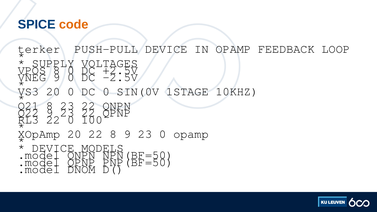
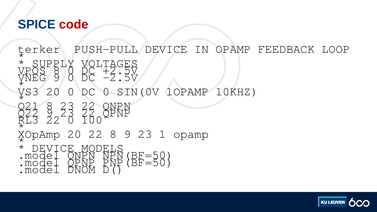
code colour: orange -> red (74, 25)
1STAGE: 1STAGE -> 1OPAMP (187, 92)
23 0: 0 -> 1 (163, 134)
